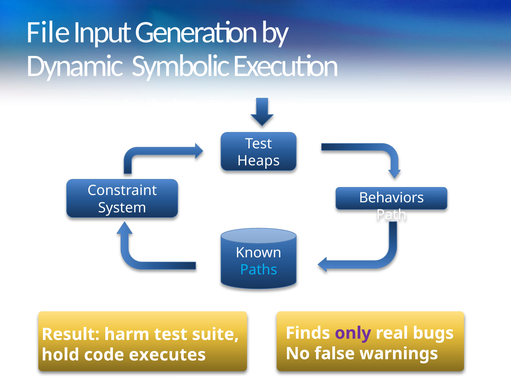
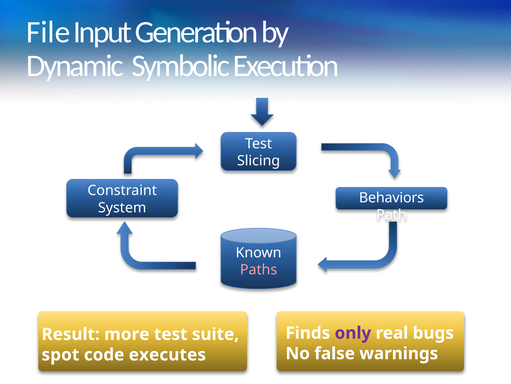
Heaps: Heaps -> Slicing (259, 160)
Paths colour: light blue -> pink (259, 269)
harm: harm -> more (127, 334)
hold: hold -> spot (60, 354)
